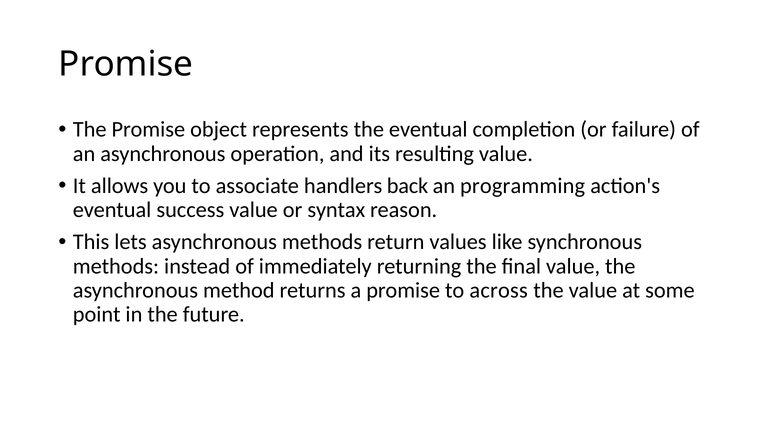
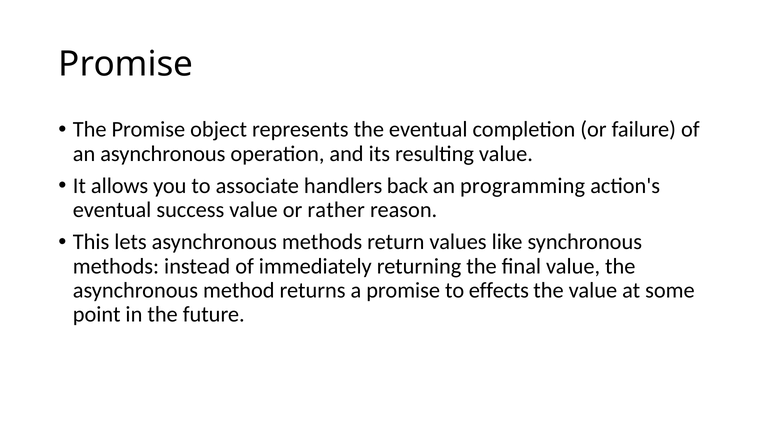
syntax: syntax -> rather (336, 210)
across: across -> effects (499, 291)
